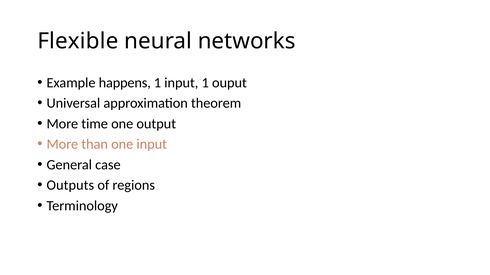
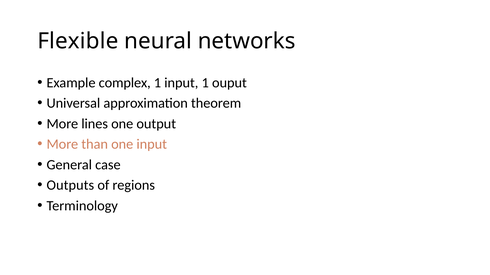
happens: happens -> complex (125, 83)
time: time -> lines (95, 124)
